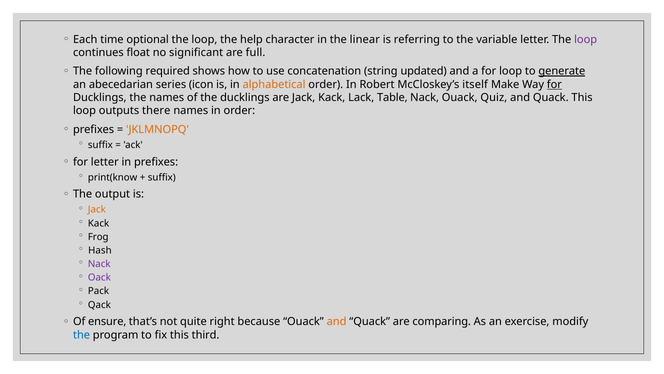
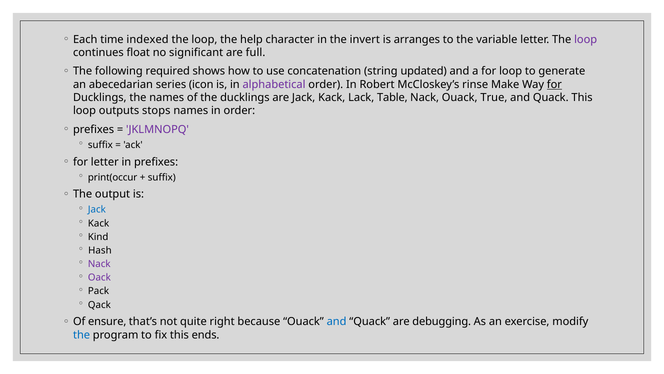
optional: optional -> indexed (148, 39)
linear: linear -> invert (365, 39)
referring: referring -> arranges (417, 39)
generate underline: present -> none (562, 71)
alphabetical colour: orange -> purple (274, 84)
itself: itself -> rinse (475, 84)
Quiz: Quiz -> True (494, 97)
there: there -> stops (156, 111)
JKLMNOPQ colour: orange -> purple (158, 129)
print(know: print(know -> print(occur (113, 177)
Jack colour: orange -> blue (97, 209)
Frog: Frog -> Kind (98, 237)
and colour: orange -> blue (337, 321)
comparing: comparing -> debugging (442, 321)
third: third -> ends (206, 334)
